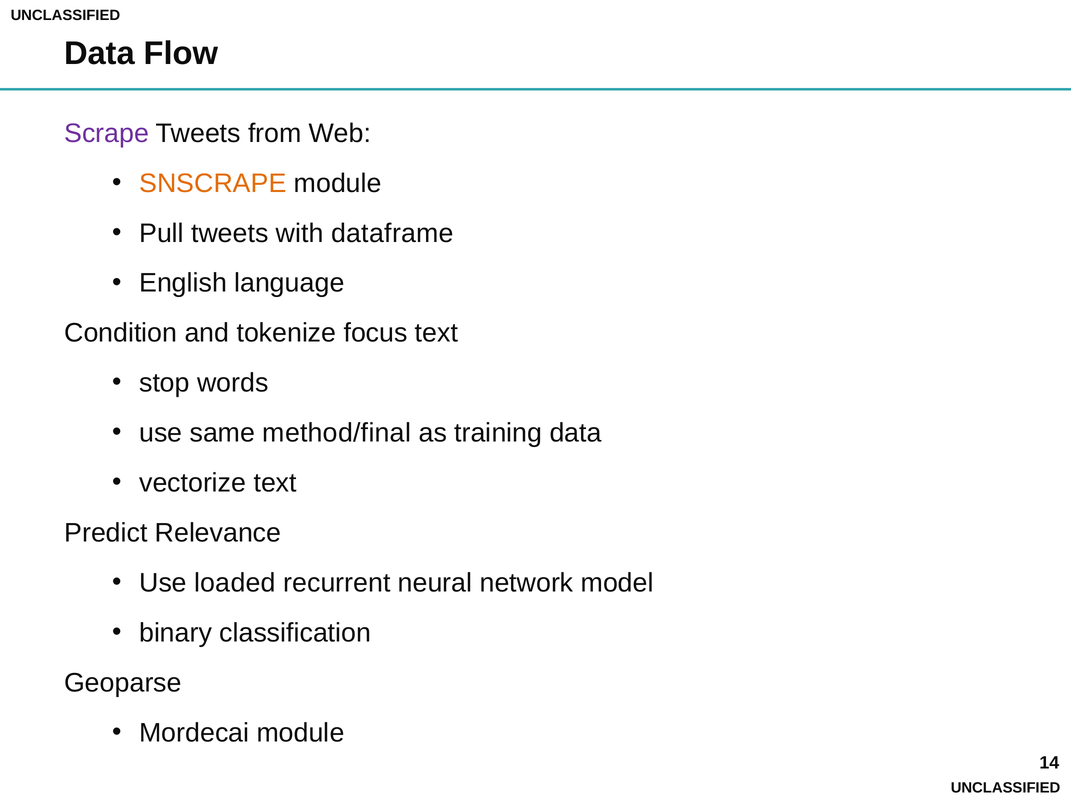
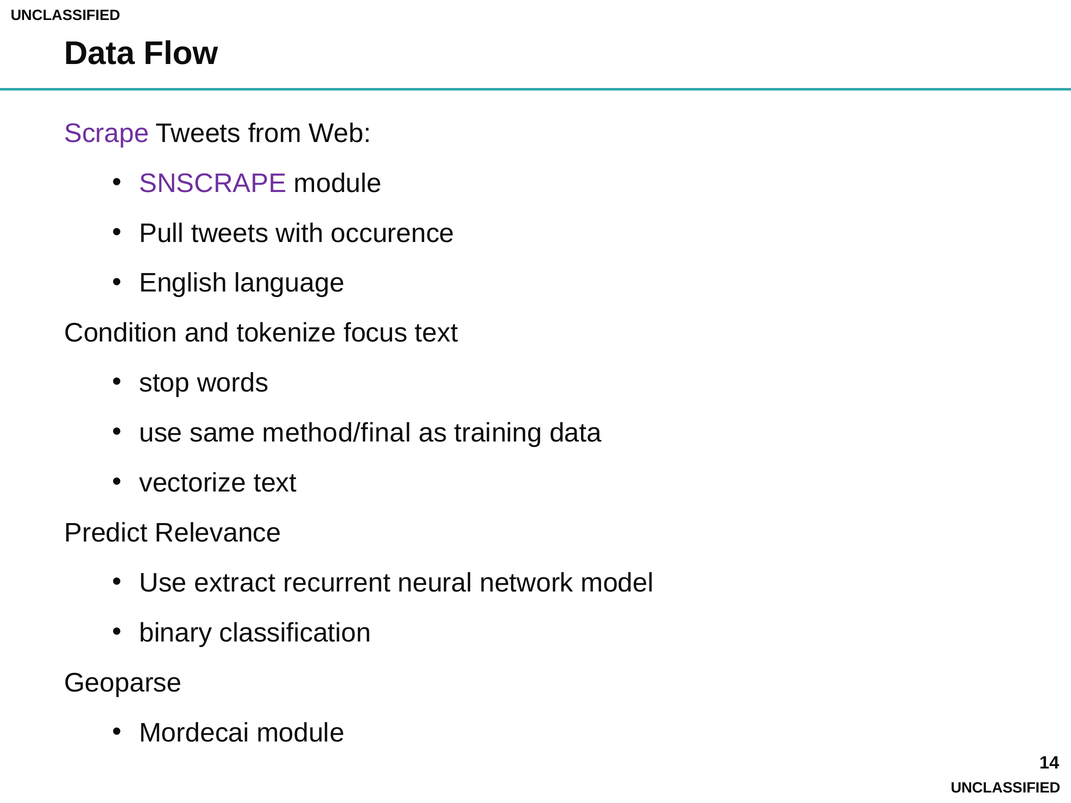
SNSCRAPE colour: orange -> purple (213, 183)
dataframe: dataframe -> occurence (393, 233)
loaded: loaded -> extract (235, 583)
